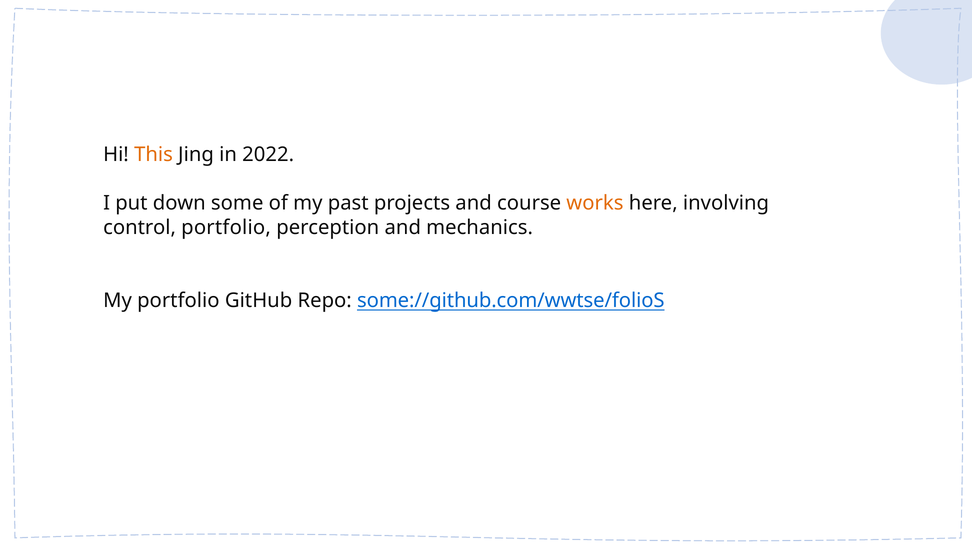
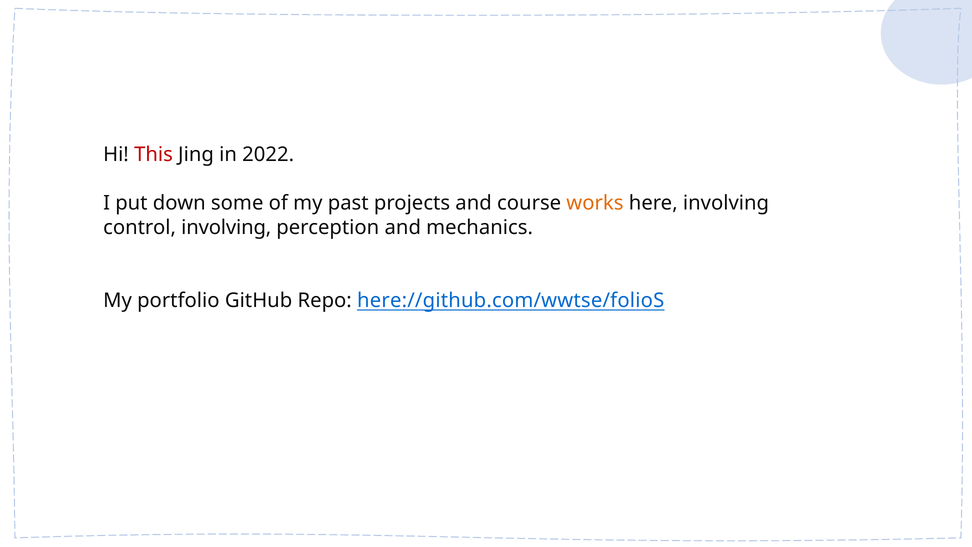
This colour: orange -> red (154, 155)
control portfolio: portfolio -> involving (226, 228)
some://github.com/wwtse/folioS: some://github.com/wwtse/folioS -> here://github.com/wwtse/folioS (511, 300)
